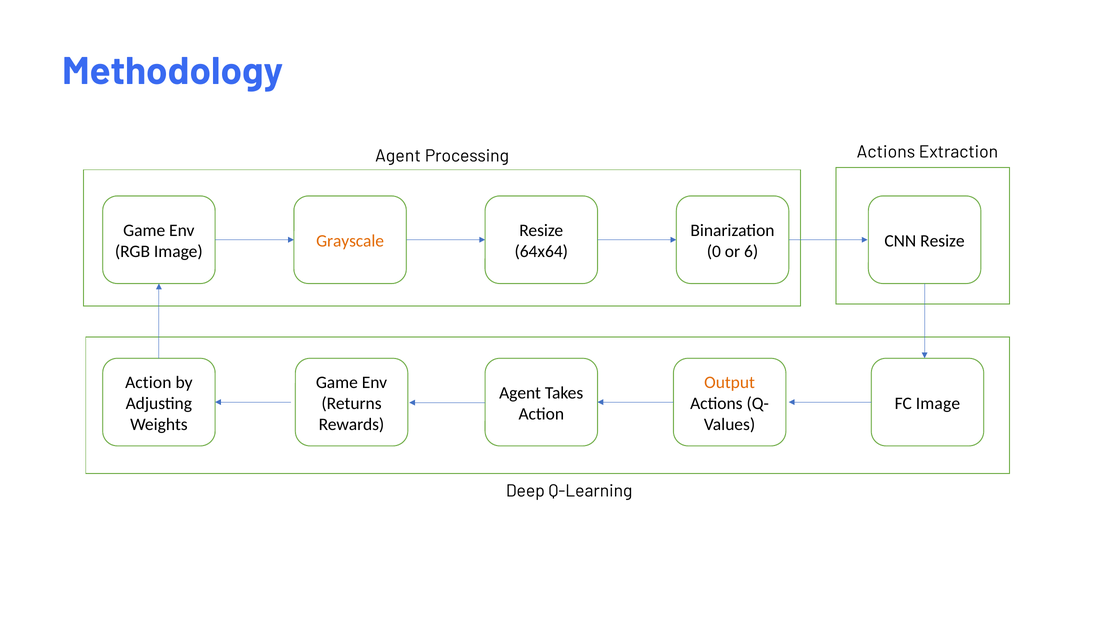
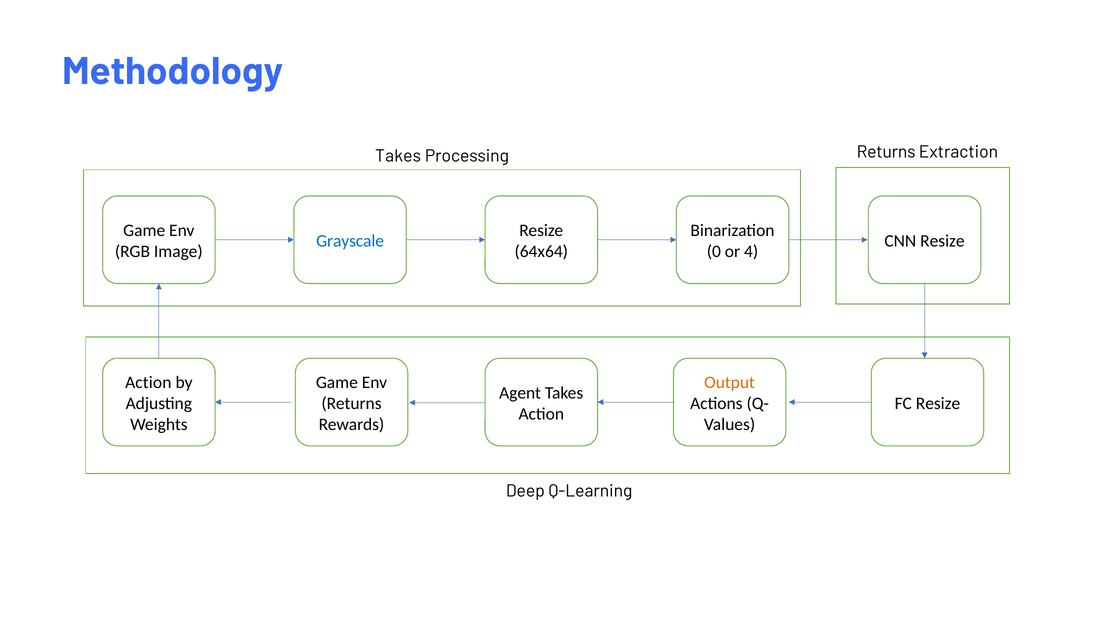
Actions: Actions -> Returns (886, 152)
Agent: Agent -> Takes (398, 156)
Grayscale colour: orange -> blue (350, 241)
6: 6 -> 4 (751, 252)
FC Image: Image -> Resize (938, 404)
